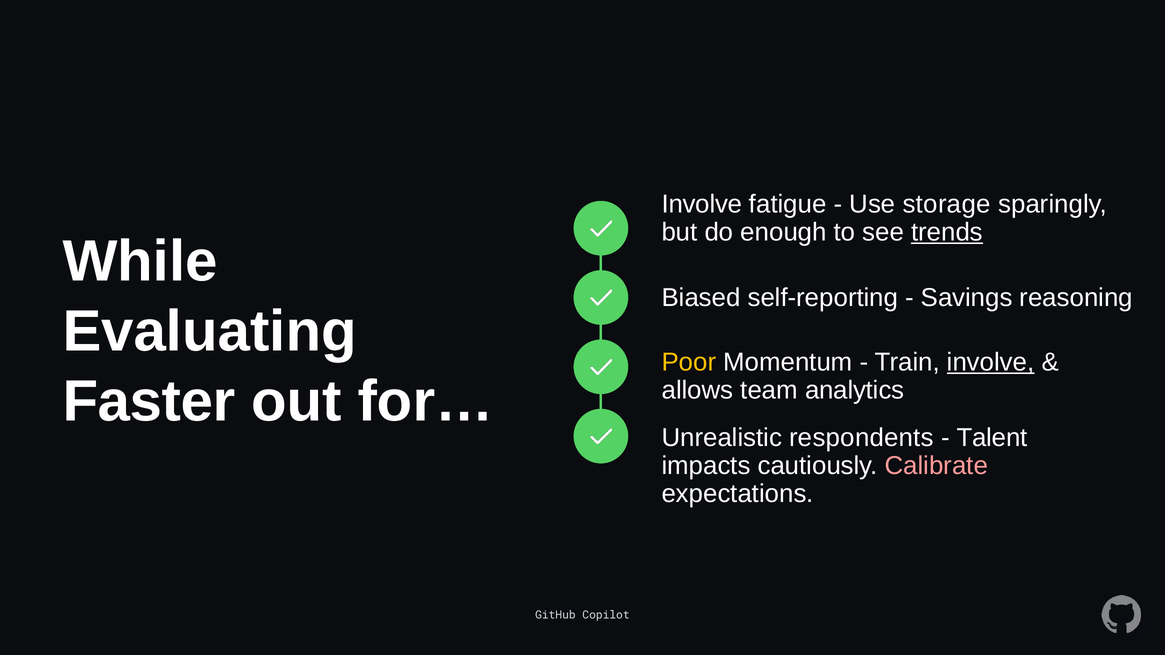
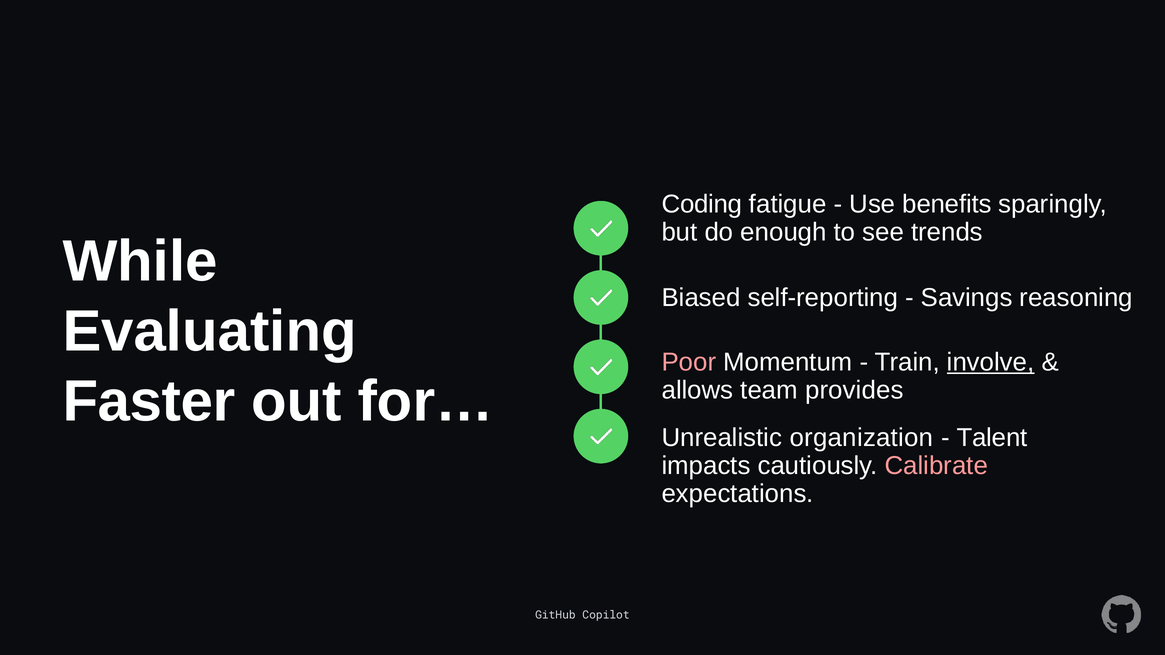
Involve: Involve -> Coding (702, 204)
storage: storage -> benefits (947, 204)
trends underline: present -> none (947, 232)
Poor colour: yellow -> pink (689, 363)
analytics: analytics -> provides (854, 390)
respondents: respondents -> organization (861, 438)
